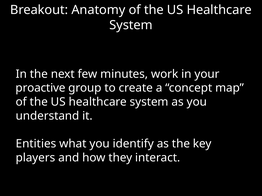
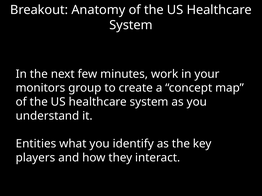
proactive: proactive -> monitors (40, 88)
